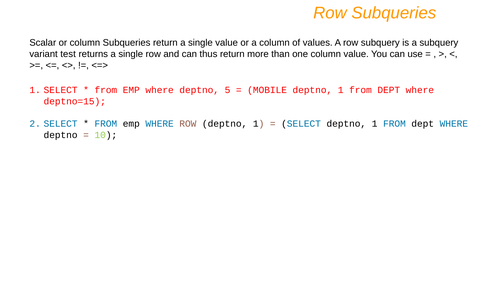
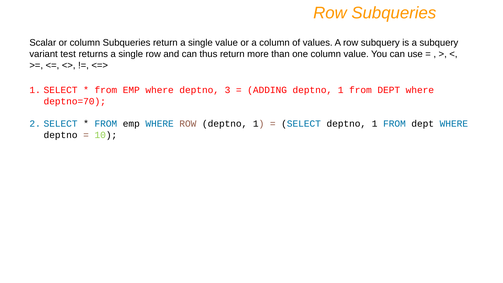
5: 5 -> 3 (227, 90)
MOBILE: MOBILE -> ADDING (267, 90)
deptno=15: deptno=15 -> deptno=70 (75, 101)
